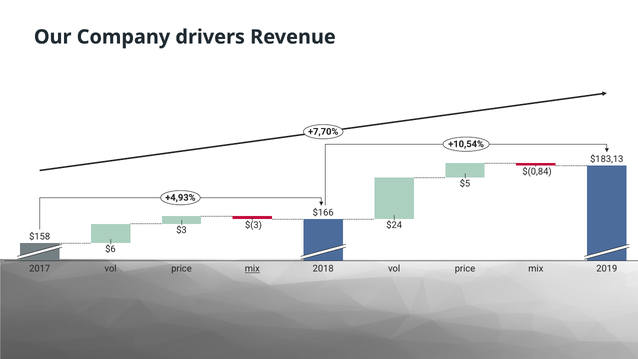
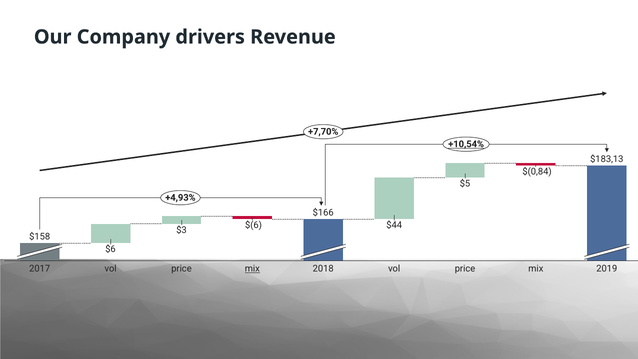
+10,54% underline: none -> present (466, 144)
$(3: $(3 -> $(6 (254, 225)
$24: $24 -> $44 (394, 225)
